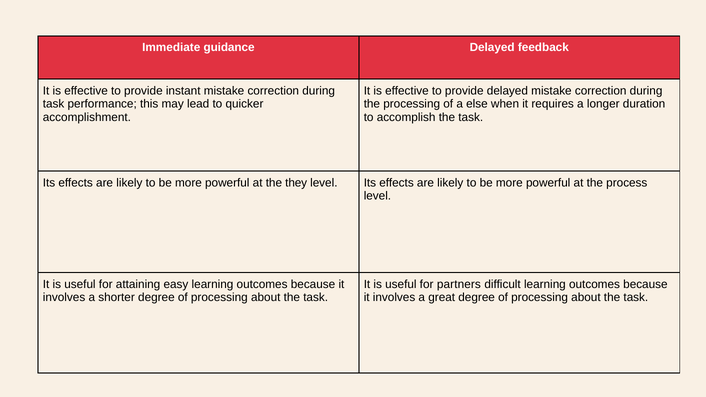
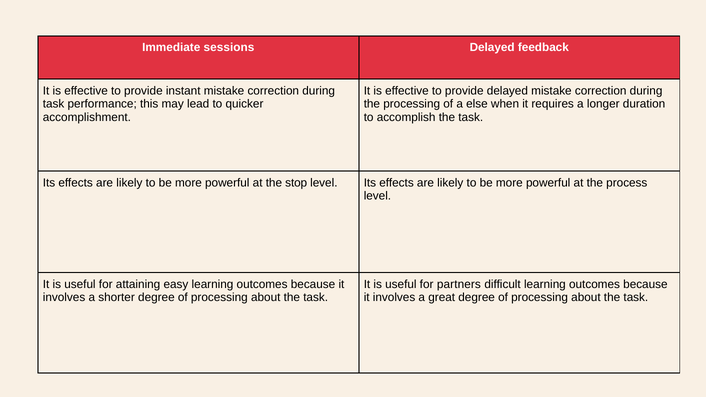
guidance: guidance -> sessions (229, 48)
they: they -> stop (296, 183)
